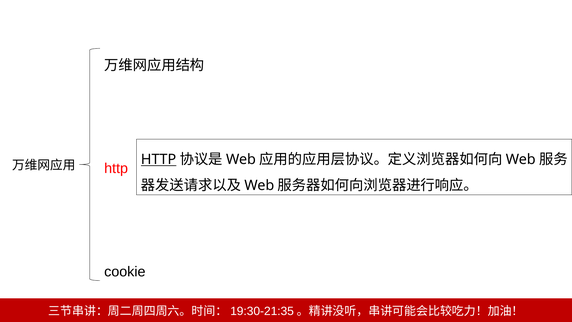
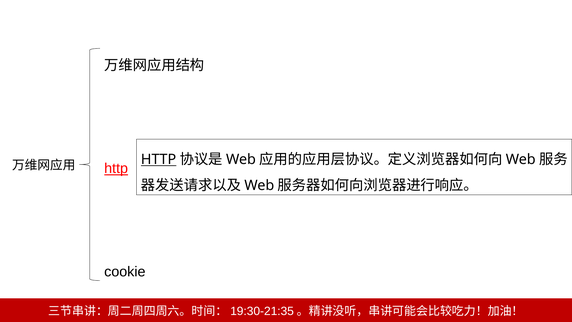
http underline: none -> present (116, 168)
